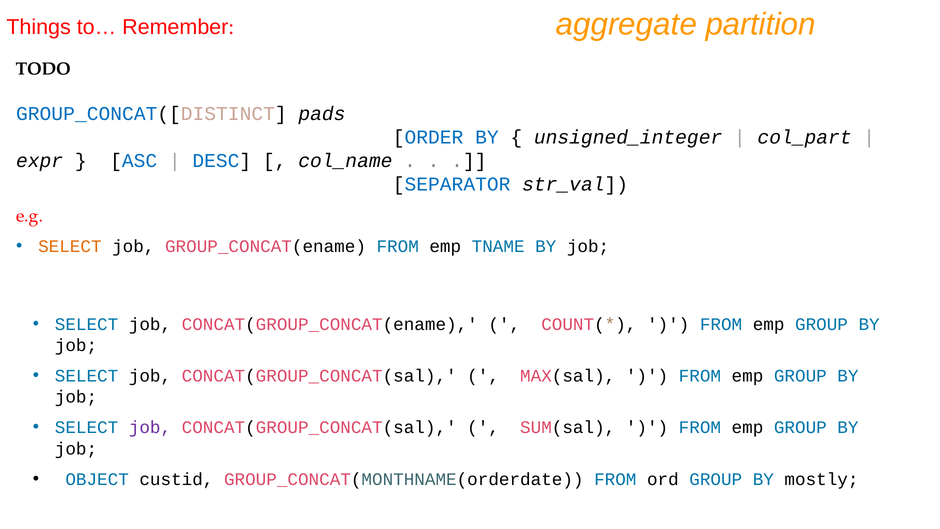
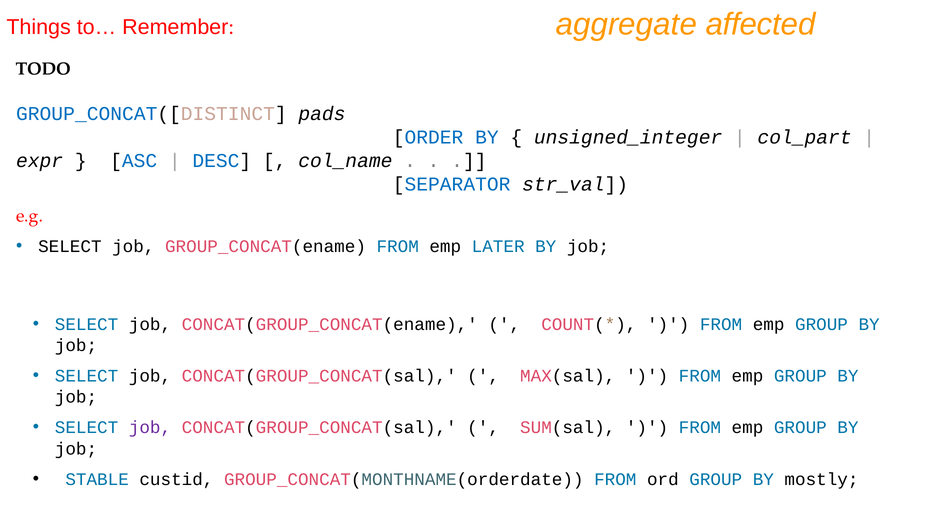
partition: partition -> affected (761, 24)
SELECT colour: orange -> black (70, 246)
TNAME: TNAME -> LATER (498, 246)
OBJECT: OBJECT -> STABLE (97, 479)
